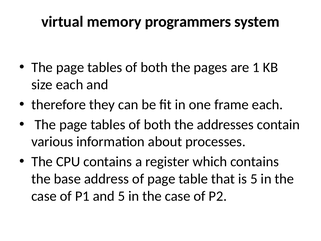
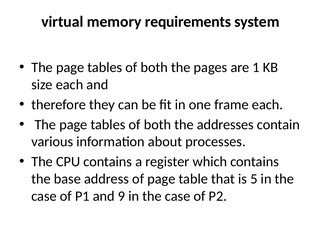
programmers: programmers -> requirements (188, 22)
and 5: 5 -> 9 (122, 196)
